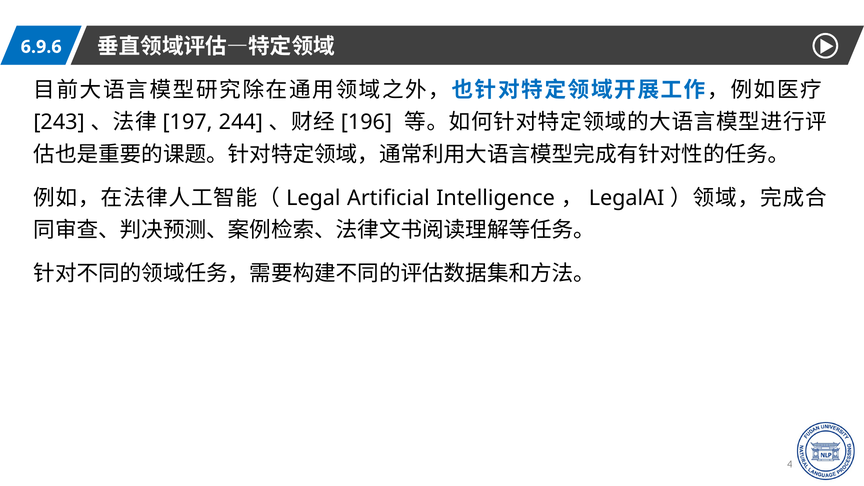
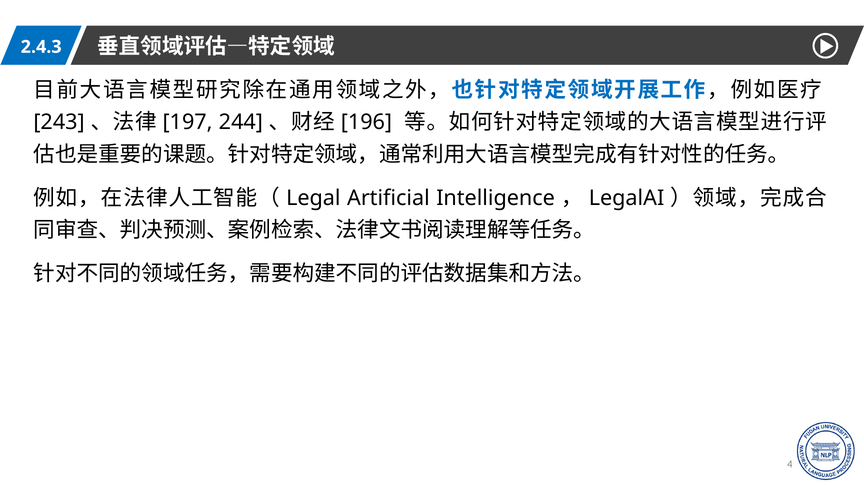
6.9.6: 6.9.6 -> 2.4.3 (41, 47)
